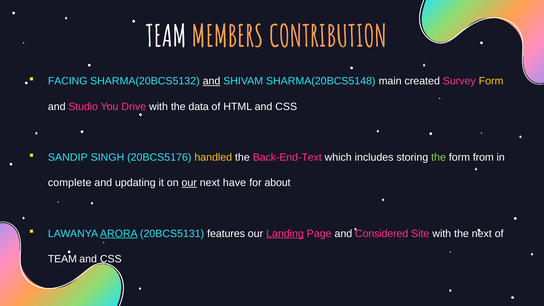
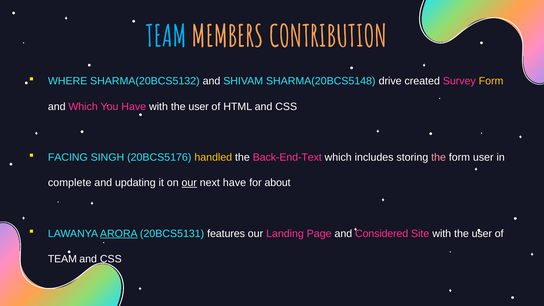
TEAM colour: white -> light blue (166, 37)
FACING: FACING -> WHERE (68, 81)
and underline: present -> none (212, 81)
main: main -> drive (390, 81)
and Studio: Studio -> Which (83, 107)
You Drive: Drive -> Have (134, 107)
data: data -> user (199, 107)
SANDIP: SANDIP -> FACING (68, 157)
the colour: light green -> pink (439, 157)
form from: from -> user (483, 157)
Landing underline: present -> none (285, 234)
Site with the next: next -> user (482, 234)
